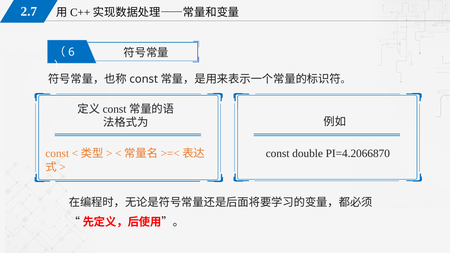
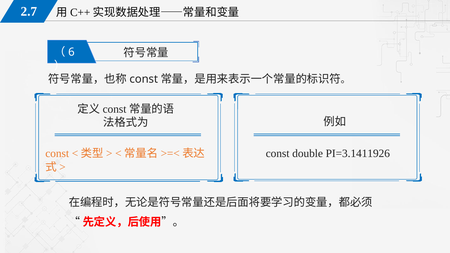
PI=4.2066870: PI=4.2066870 -> PI=3.1411926 (358, 154)
